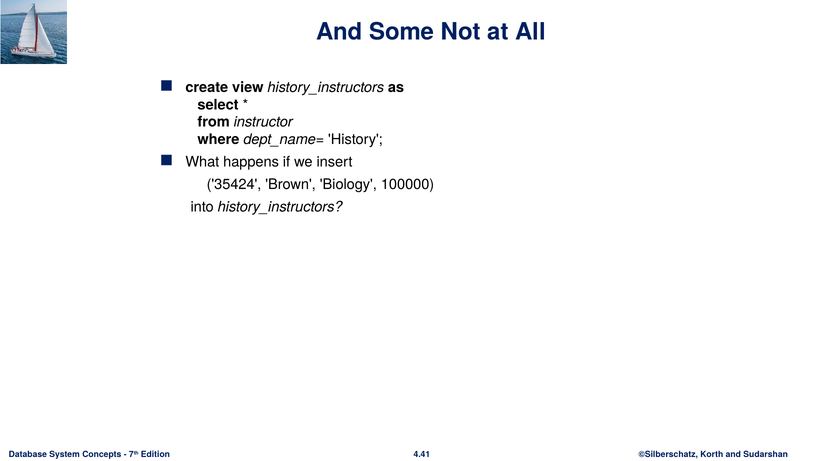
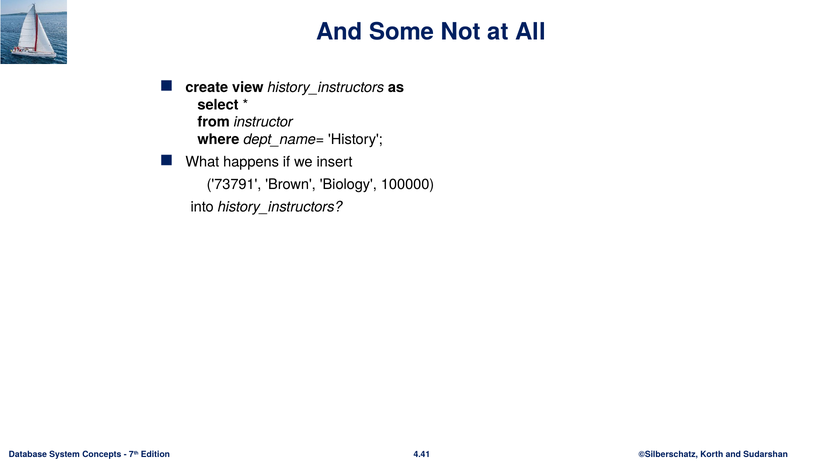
35424: 35424 -> 73791 (234, 185)
